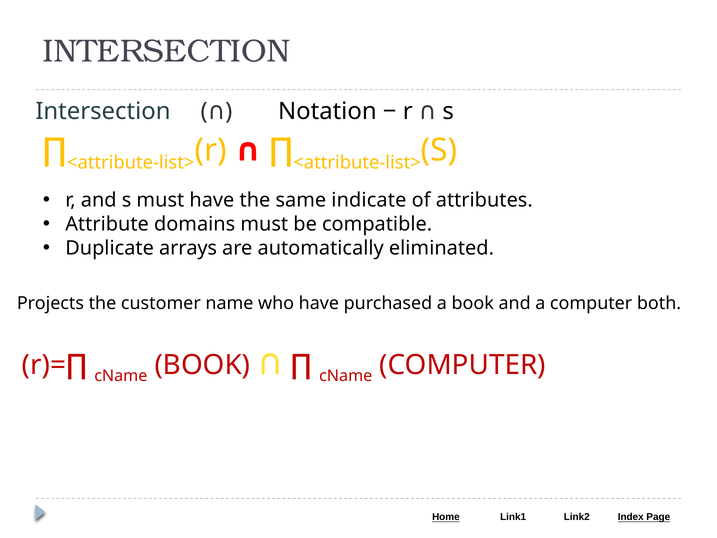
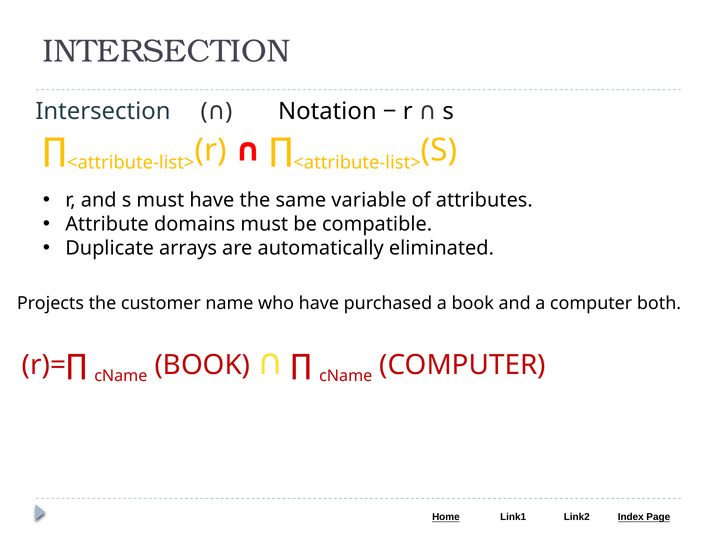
indicate: indicate -> variable (369, 200)
